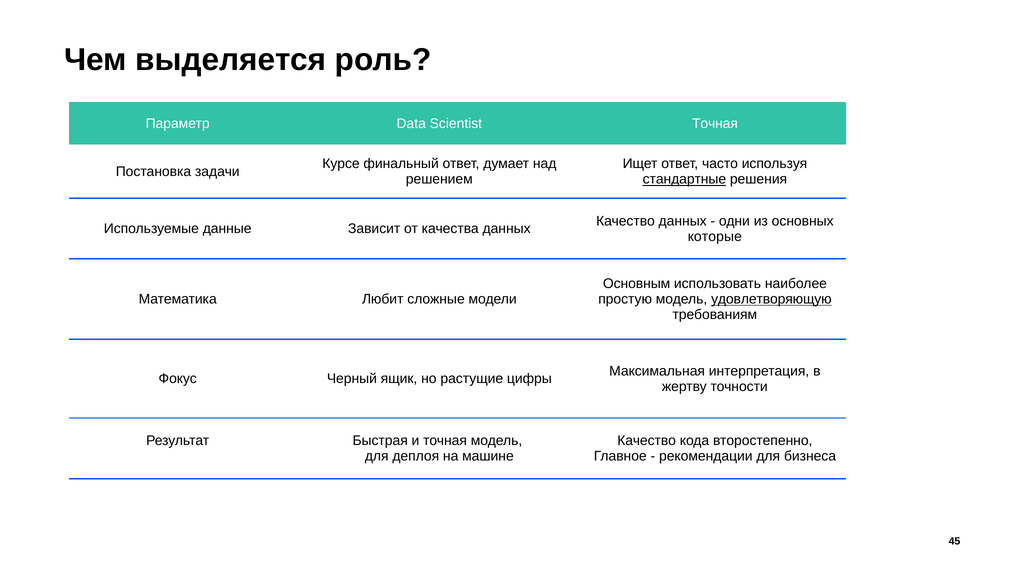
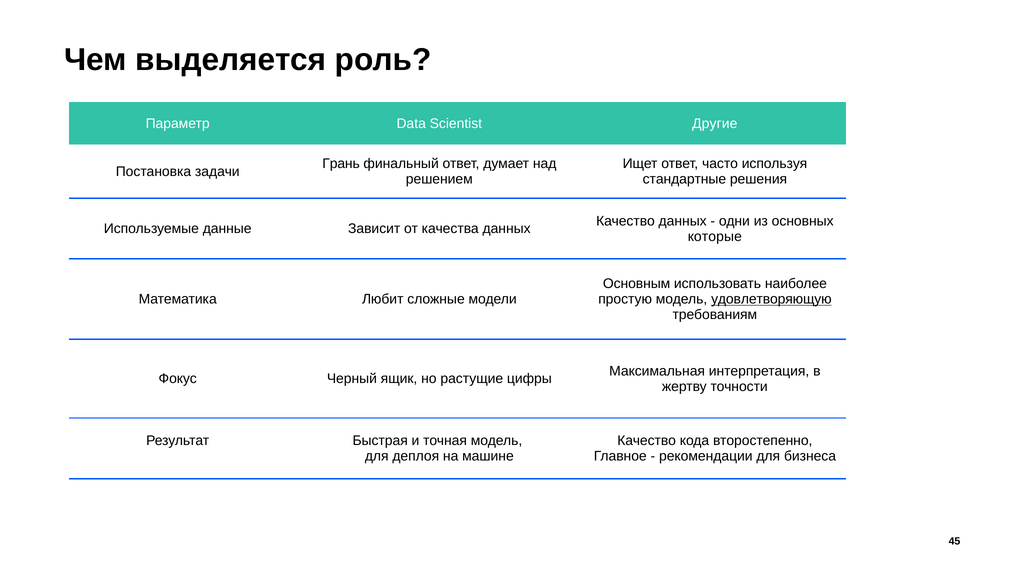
Scientist Точная: Точная -> Другие (715, 123)
Курсе: Курсе -> Грань (341, 164)
стандартные underline: present -> none (684, 179)
